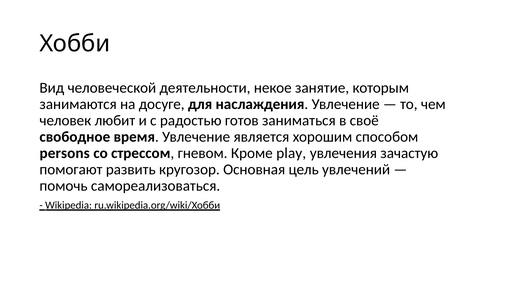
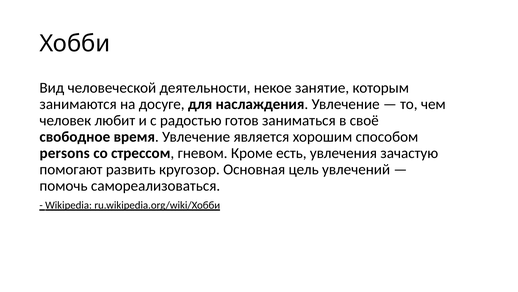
play: play -> есть (291, 153)
